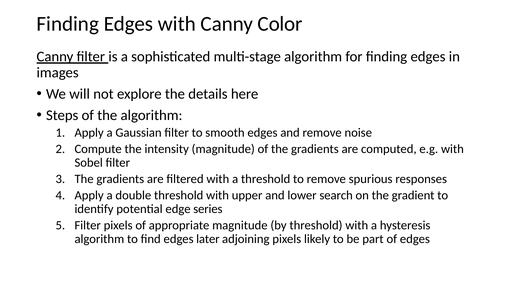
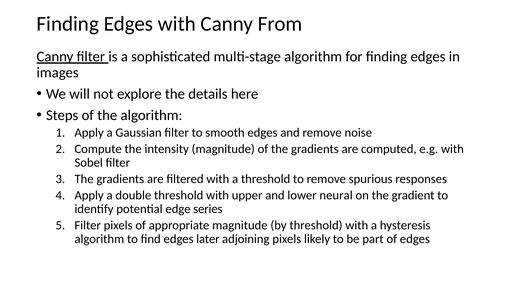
Color: Color -> From (280, 24)
search: search -> neural (336, 195)
